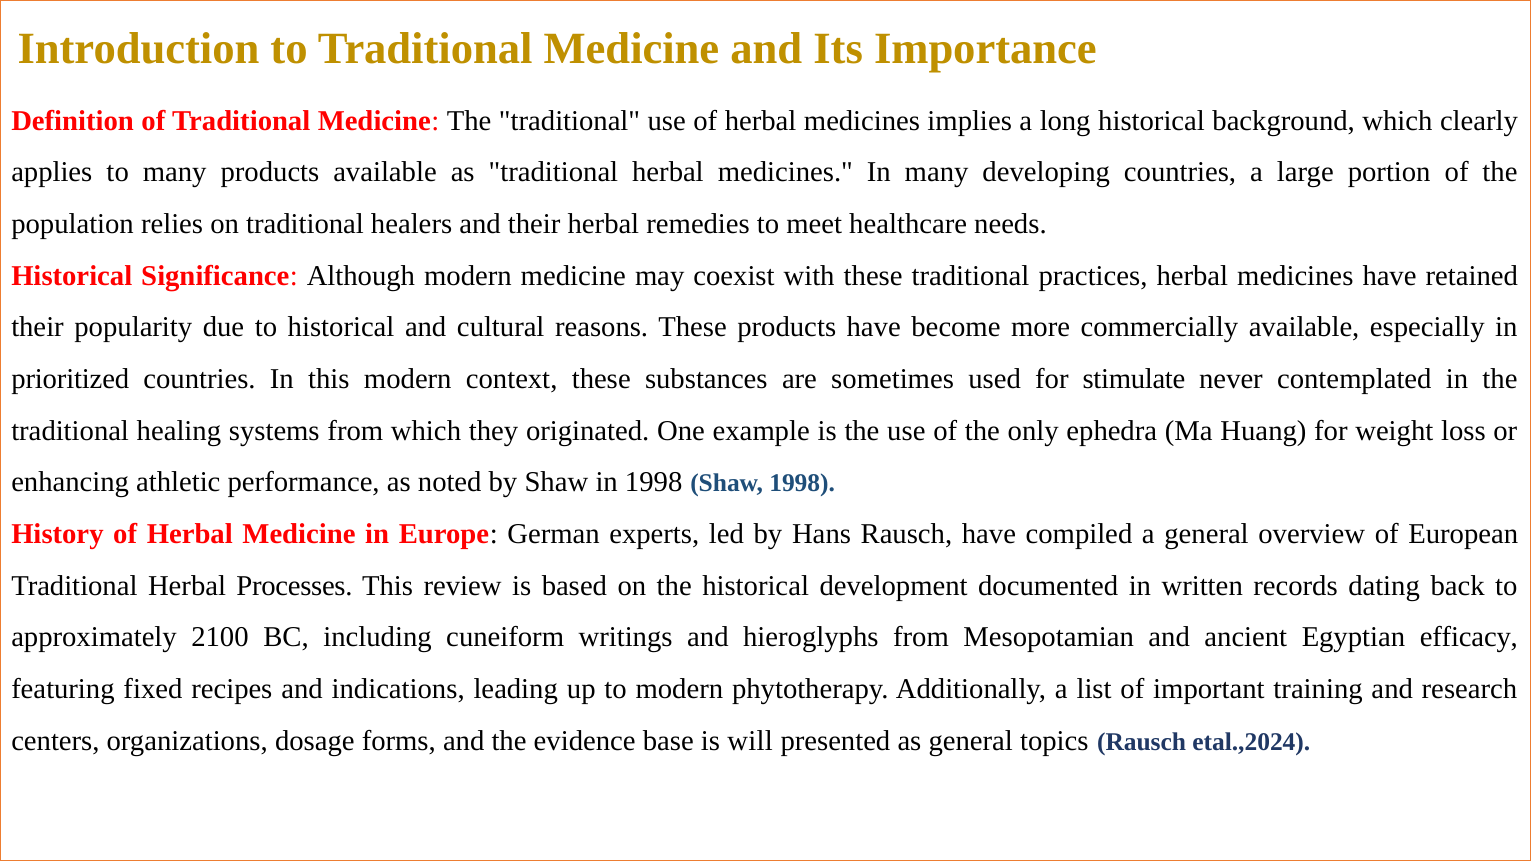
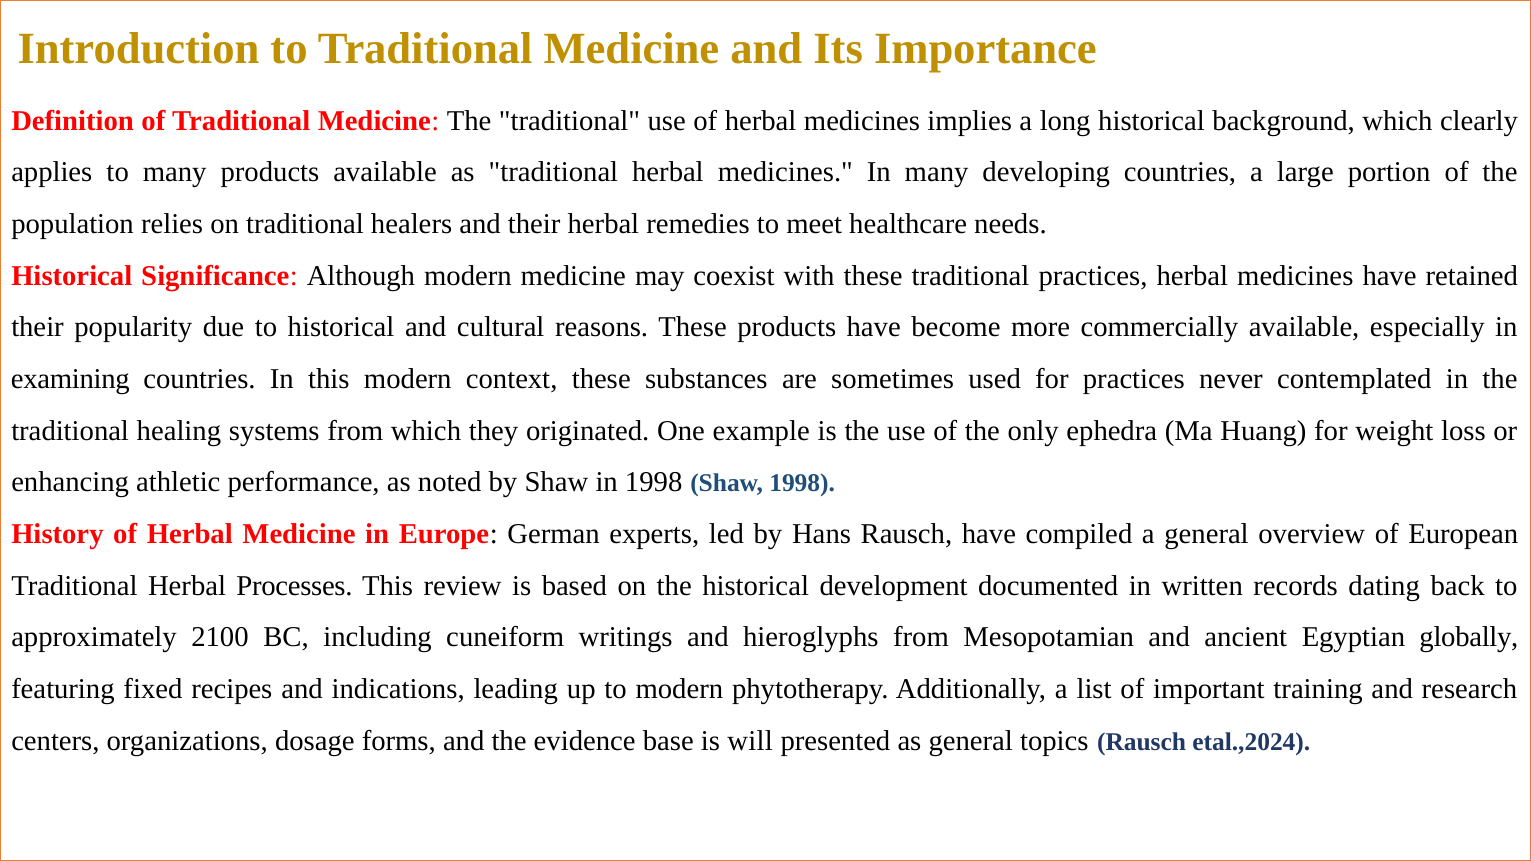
prioritized: prioritized -> examining (70, 379)
for stimulate: stimulate -> practices (1134, 379)
efficacy: efficacy -> globally (1469, 637)
